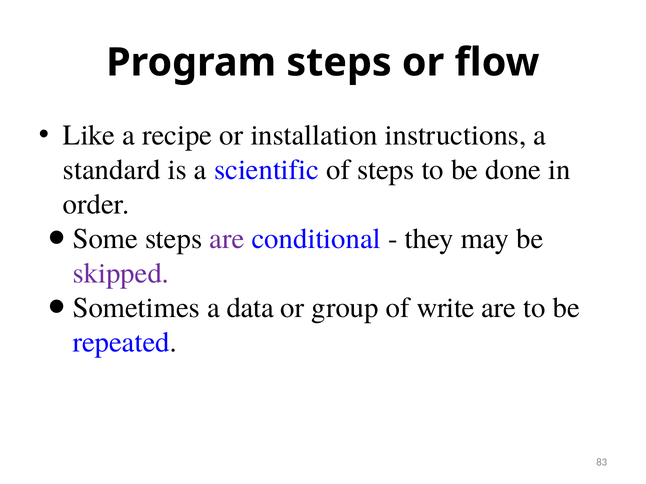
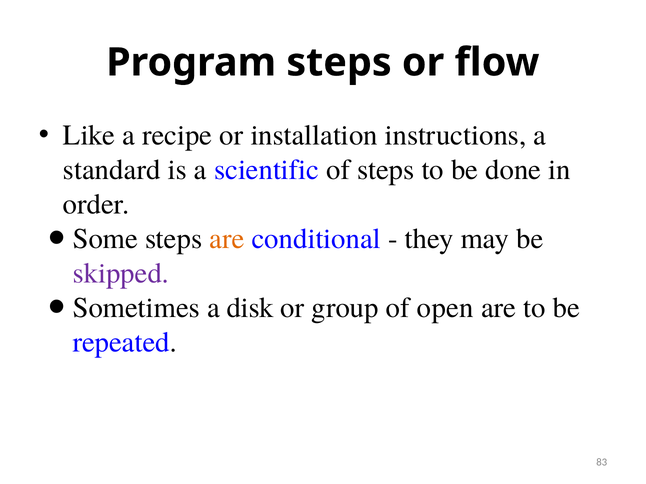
are colour: purple -> orange (227, 239)
data: data -> disk (250, 308)
write: write -> open (445, 308)
